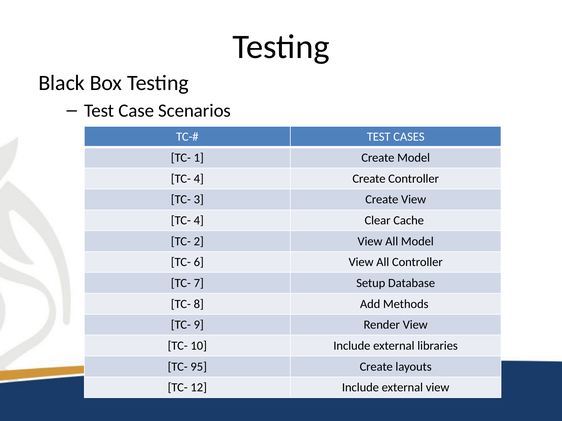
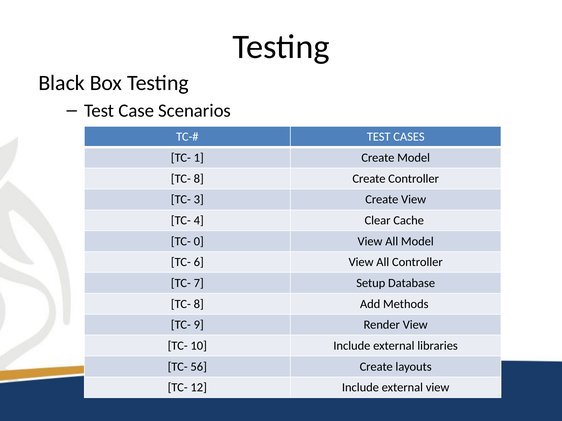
4: 4 -> 8 (199, 179)
2: 2 -> 0 (199, 242)
95: 95 -> 56 (199, 367)
